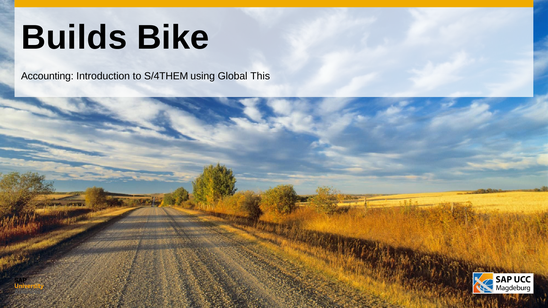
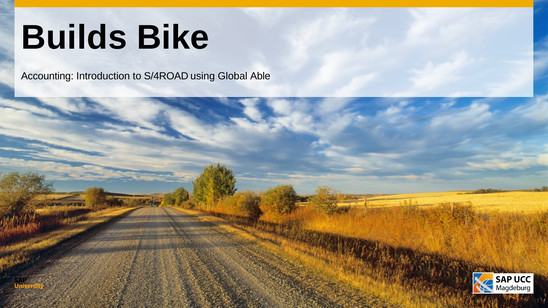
S/4THEM: S/4THEM -> S/4ROAD (166, 76)
This: This -> Able (260, 76)
